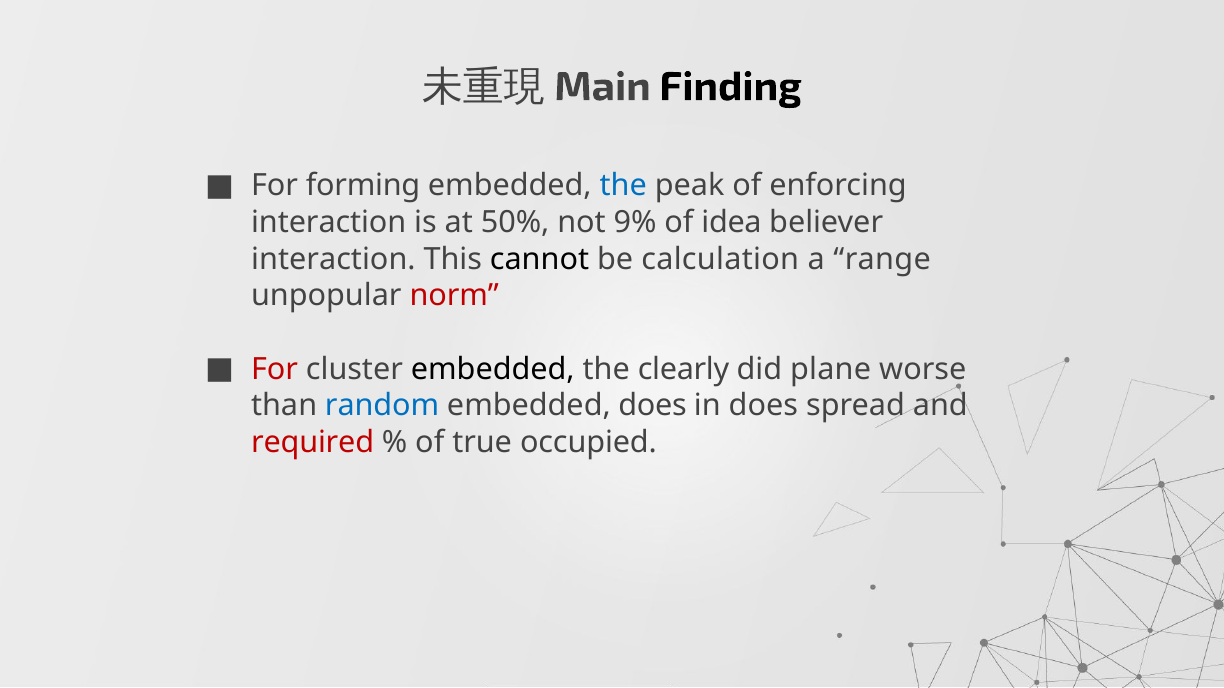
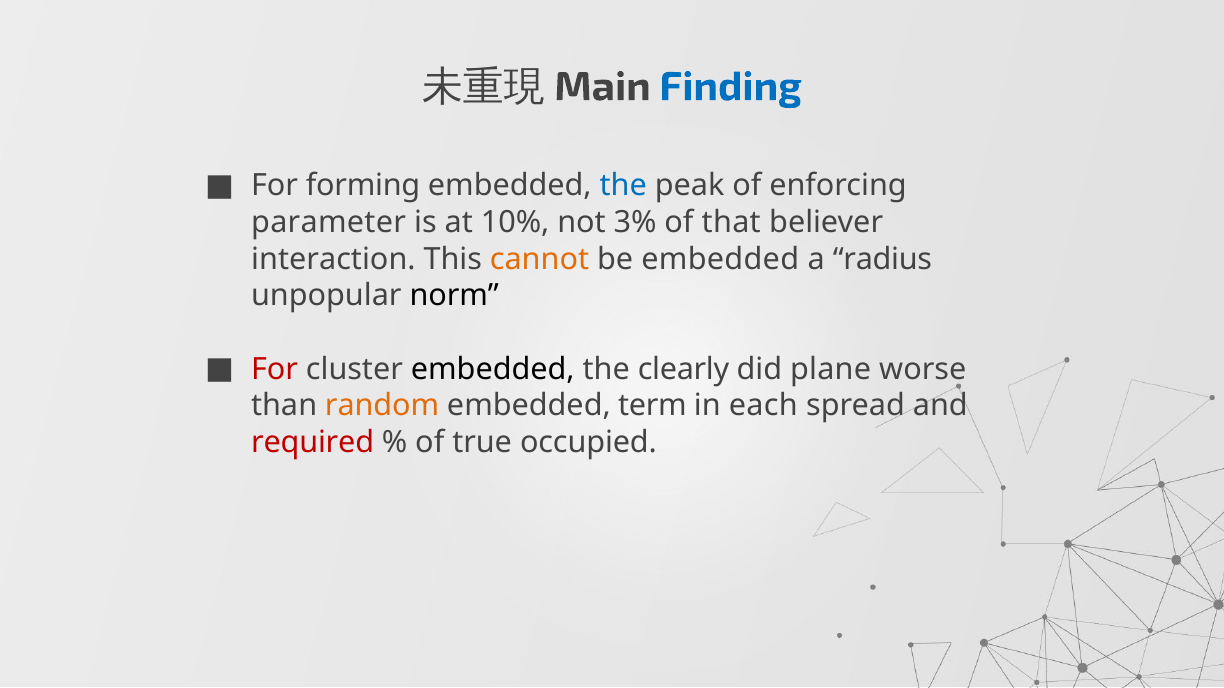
Finding colour: black -> blue (731, 87)
interaction: interaction -> parameter (329, 223)
50%: 50% -> 10% (515, 223)
9%: 9% -> 3% (635, 223)
idea: idea -> that (731, 223)
cannot colour: black -> orange (539, 259)
be calculation: calculation -> embedded (720, 259)
range: range -> radius (882, 259)
norm colour: red -> black (454, 296)
random colour: blue -> orange (382, 406)
embedded does: does -> term (653, 406)
in does: does -> each (763, 406)
